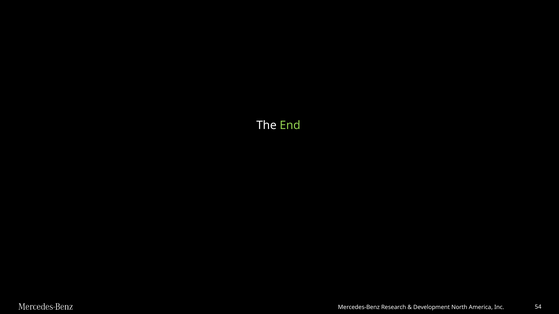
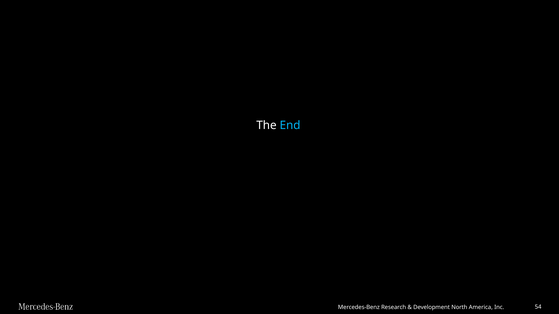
End colour: light green -> light blue (290, 126)
